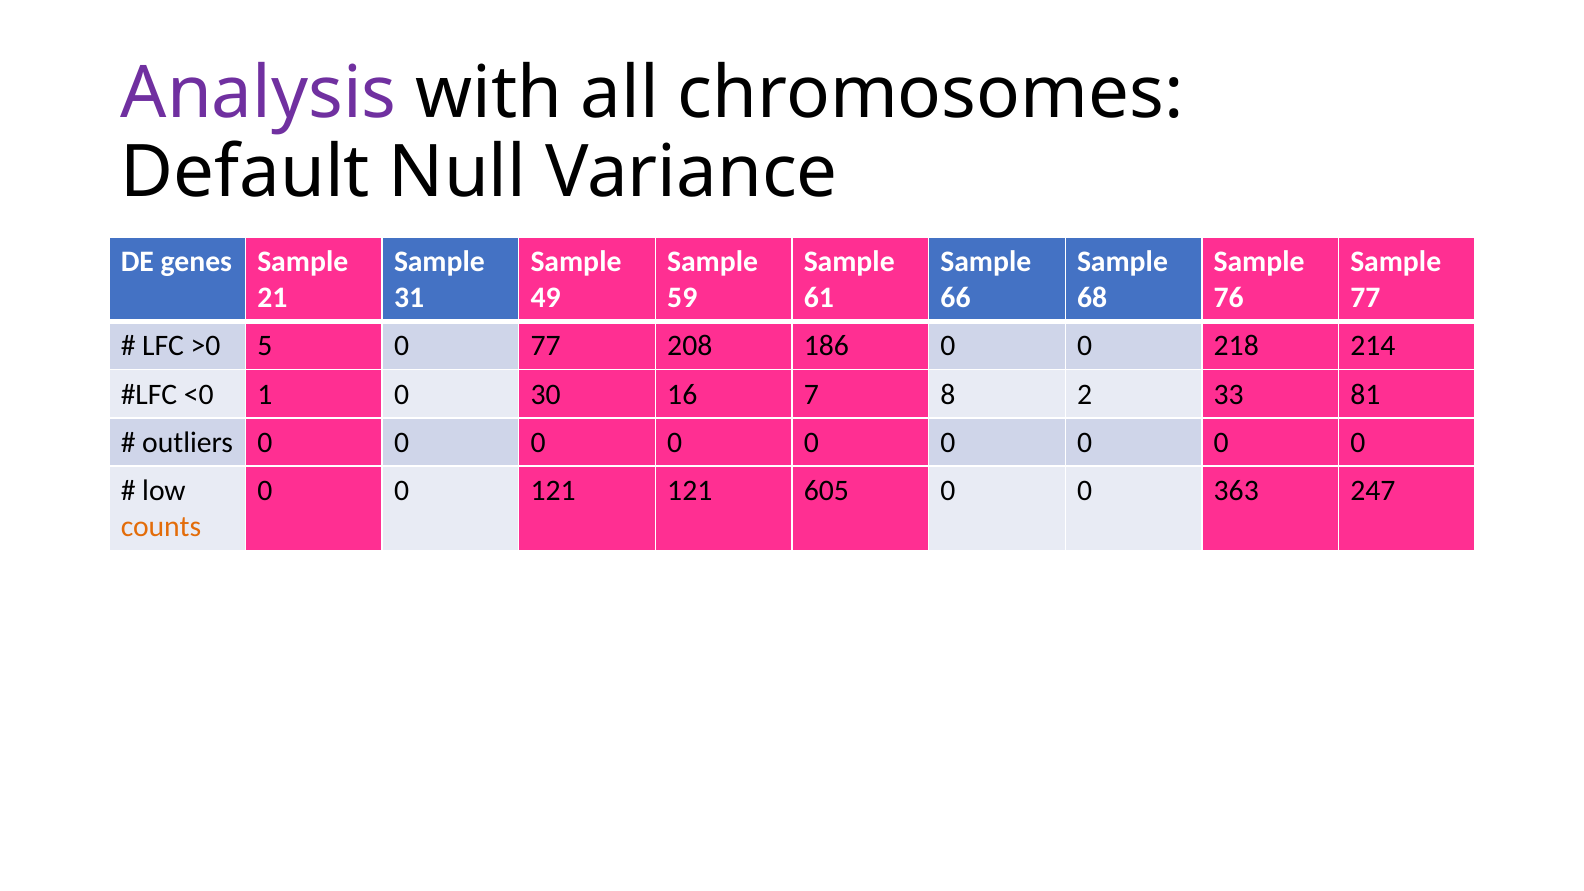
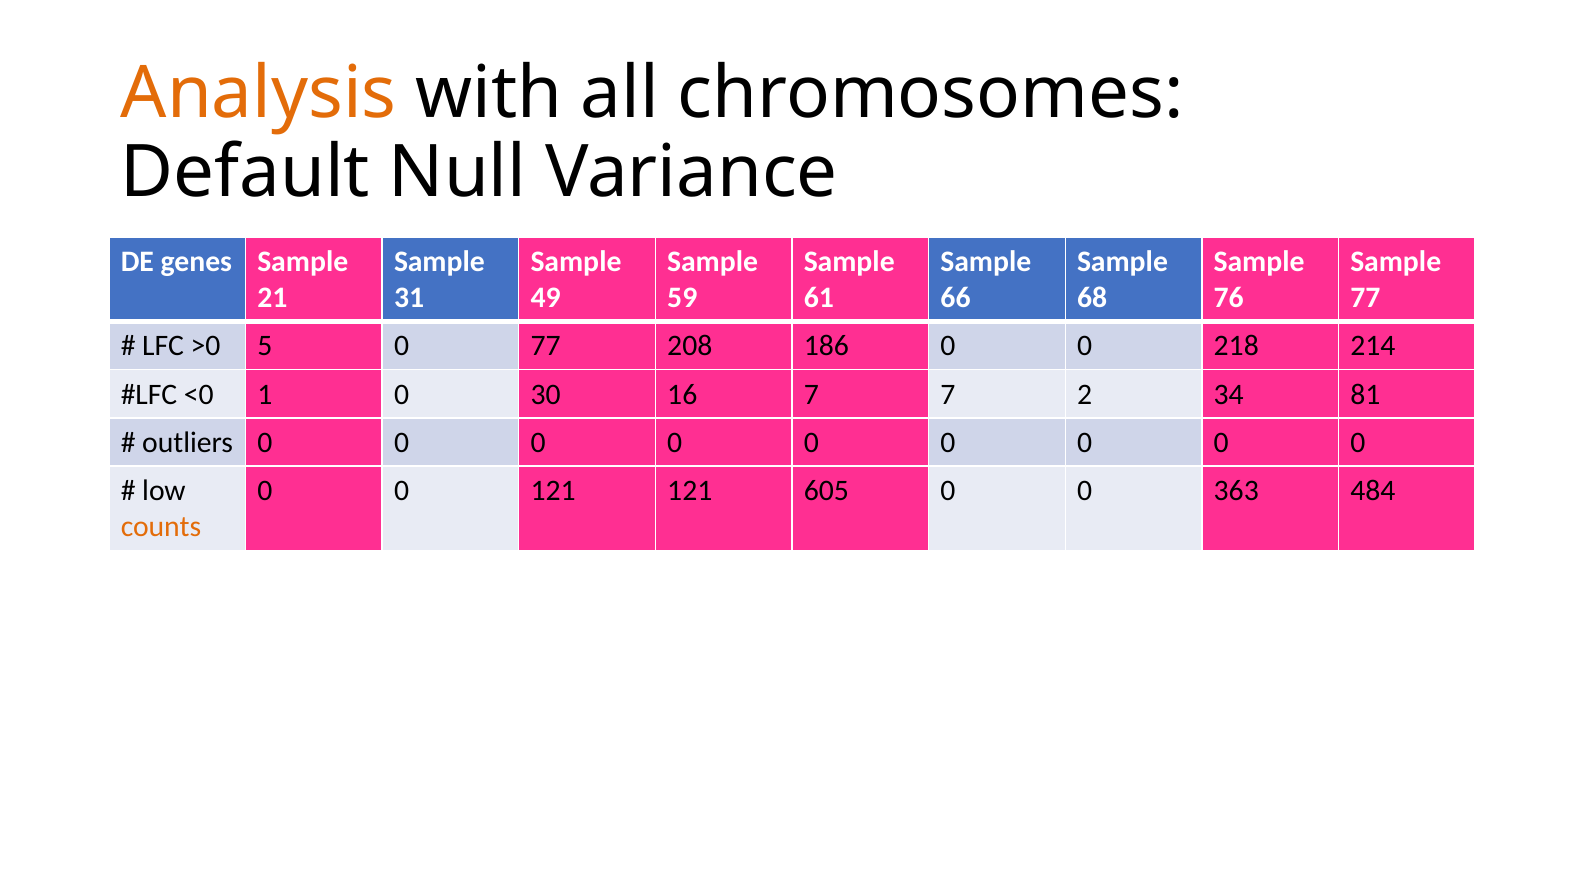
Analysis colour: purple -> orange (259, 94)
7 8: 8 -> 7 (948, 394)
33: 33 -> 34 (1229, 394)
247: 247 -> 484 (1373, 491)
